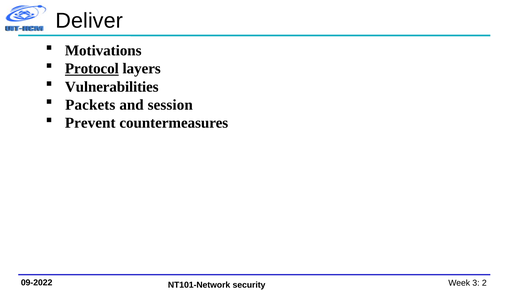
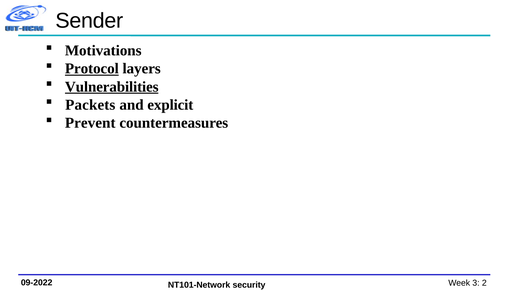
Deliver: Deliver -> Sender (89, 21)
Vulnerabilities underline: none -> present (112, 87)
session: session -> explicit (170, 105)
